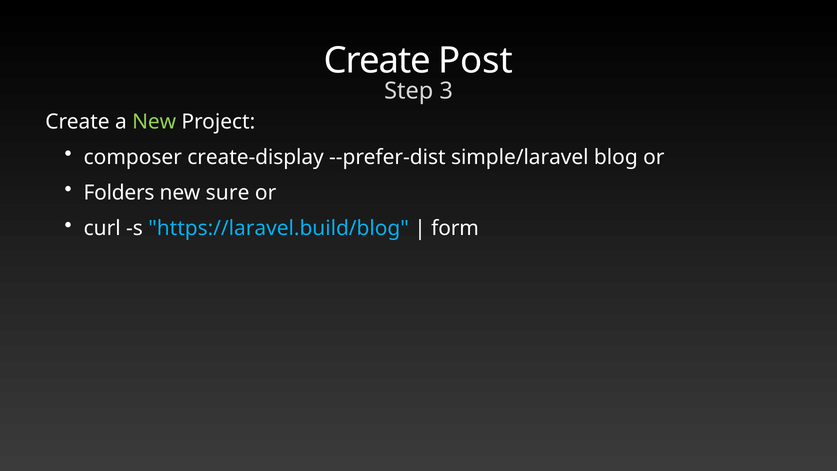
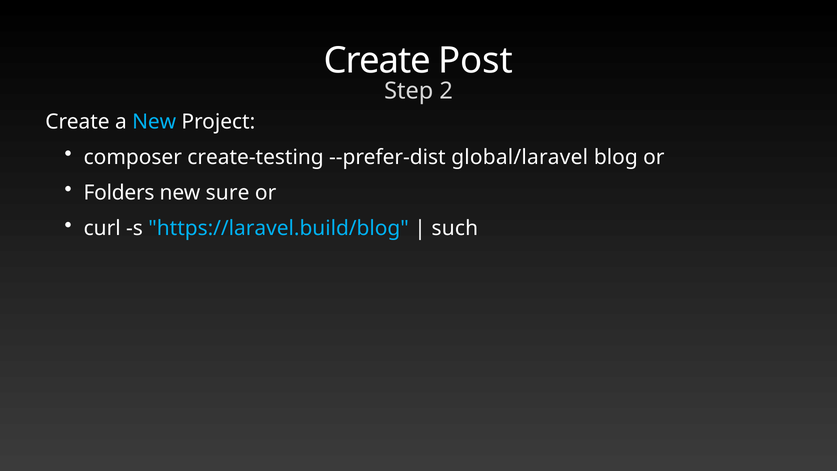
3: 3 -> 2 (446, 91)
New colour: light green -> light blue (154, 122)
create-display: create-display -> create-testing (256, 157)
simple/laravel: simple/laravel -> global/laravel (520, 157)
form: form -> such (455, 228)
